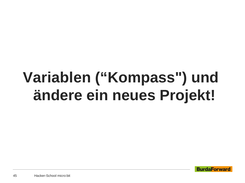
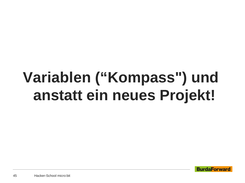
ändere: ändere -> anstatt (58, 96)
